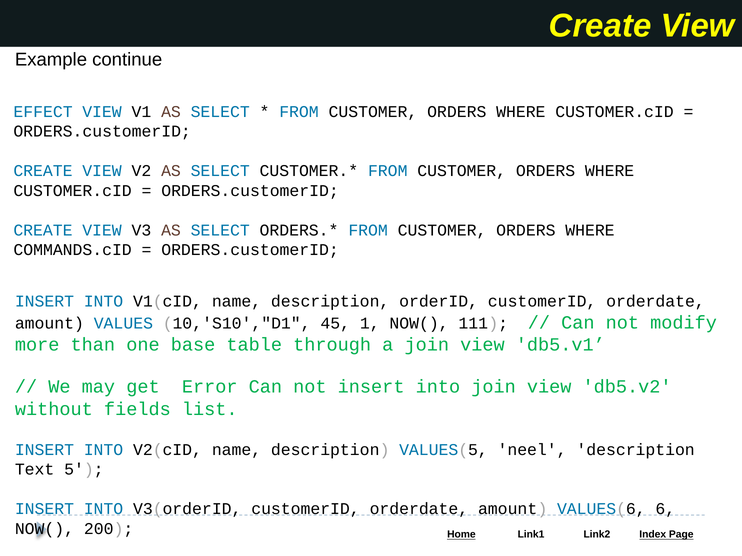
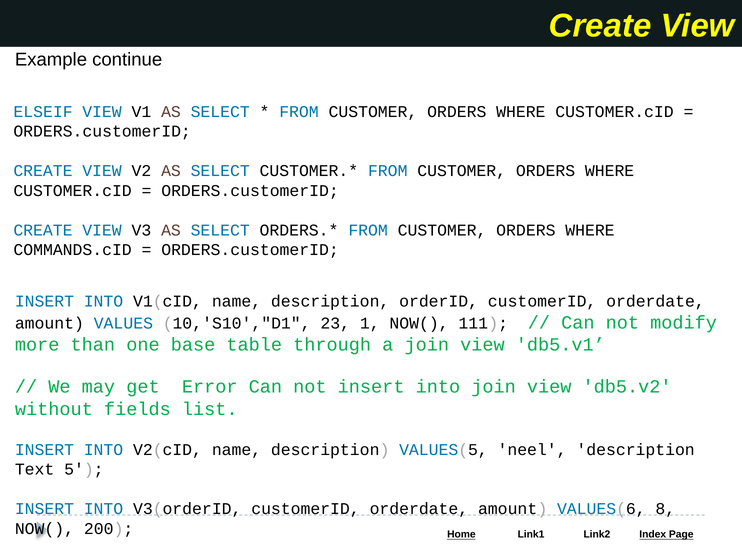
EFFECT: EFFECT -> ELSEIF (43, 112)
45: 45 -> 23 (335, 324)
6: 6 -> 8 (665, 509)
